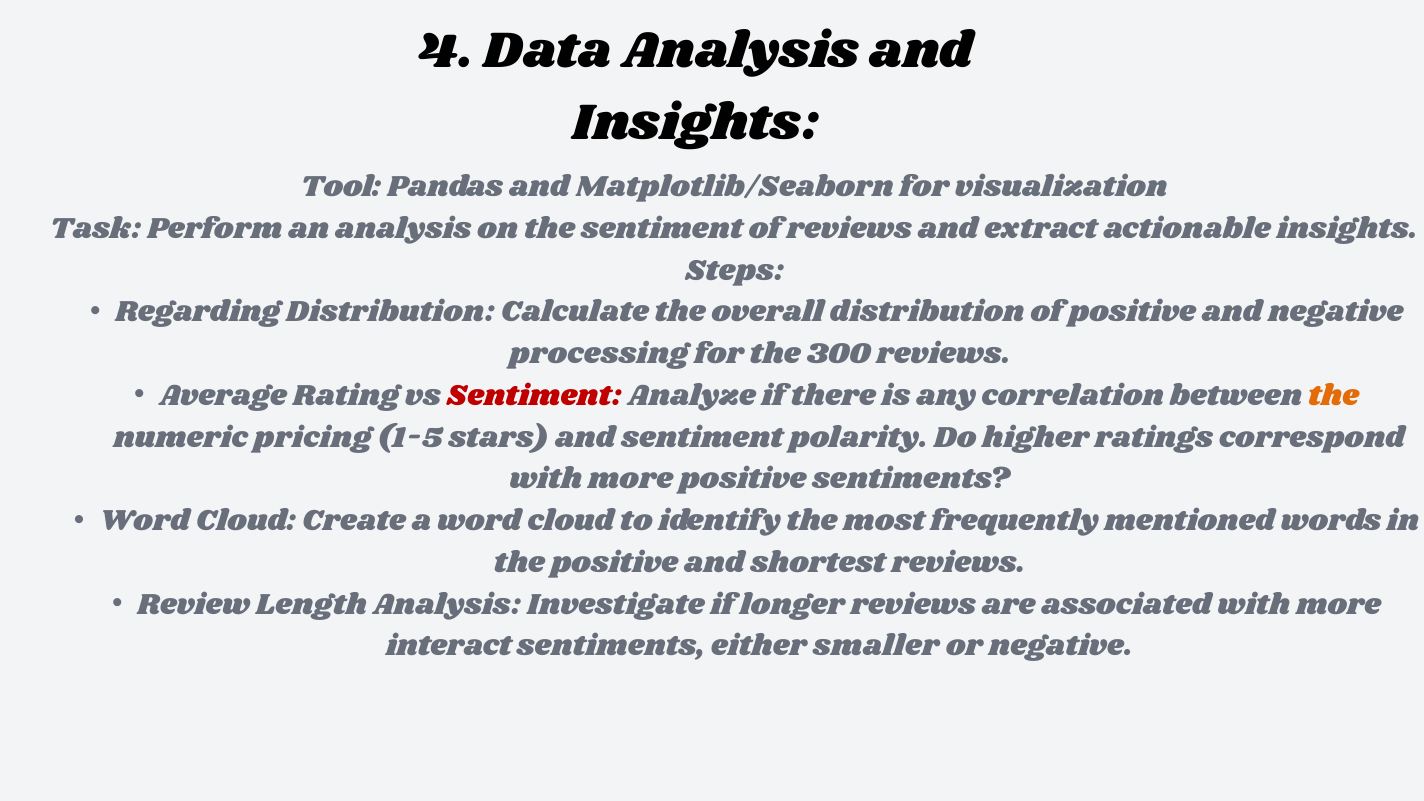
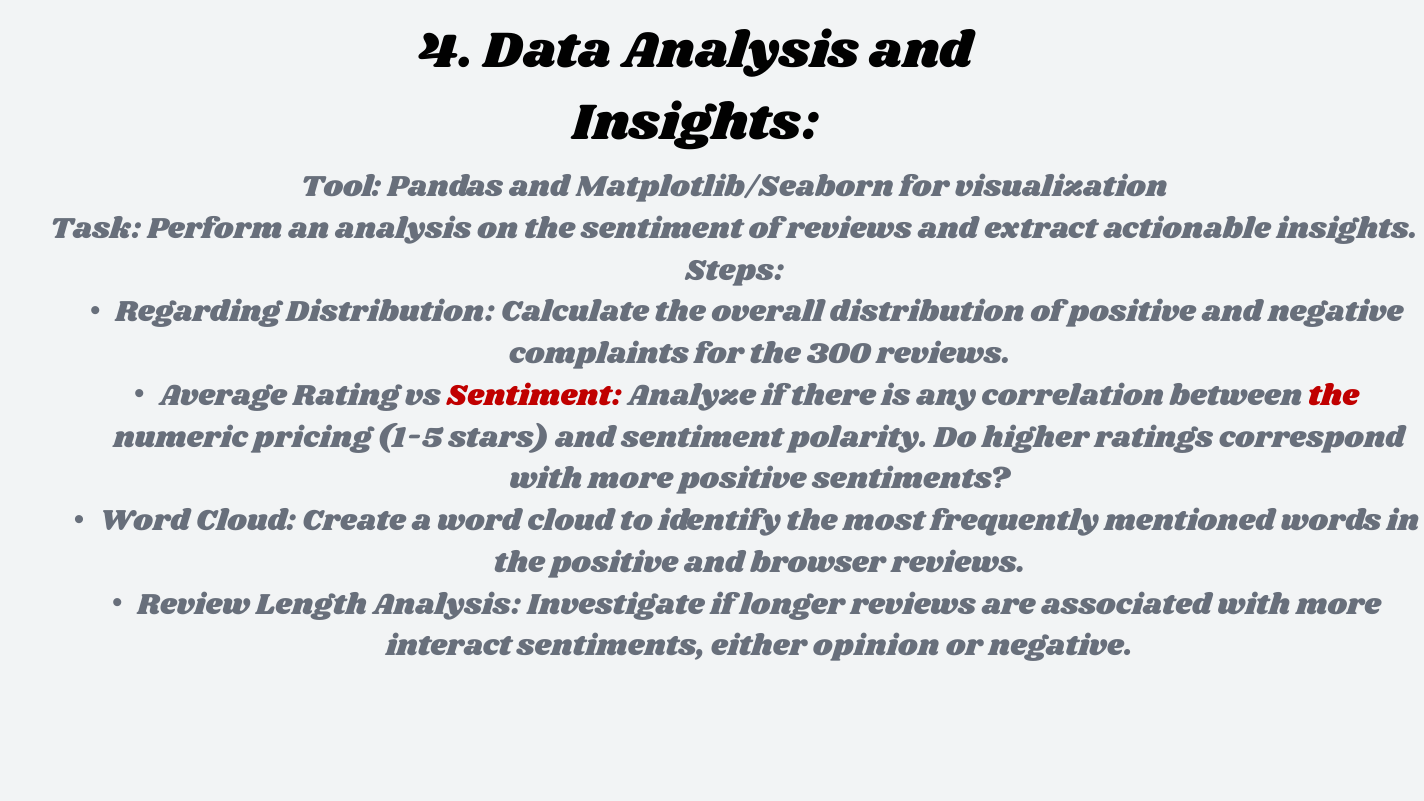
processing: processing -> complaints (599, 354)
the colour: orange -> red (1334, 395)
shortest: shortest -> browser (818, 563)
smaller: smaller -> opinion (876, 646)
